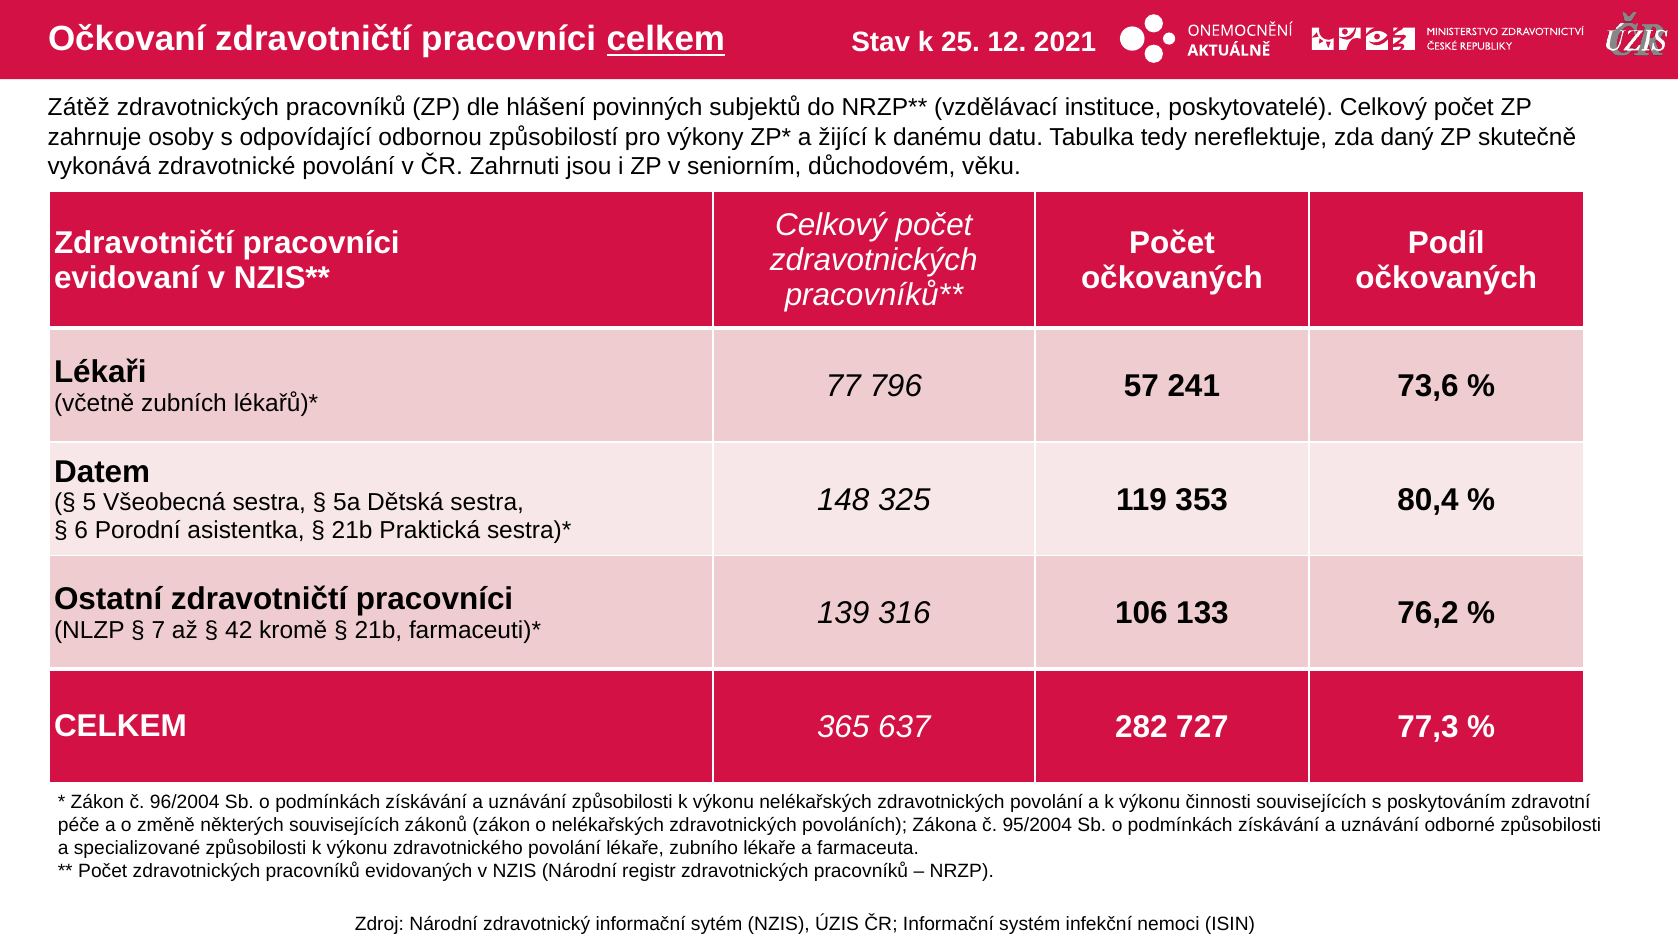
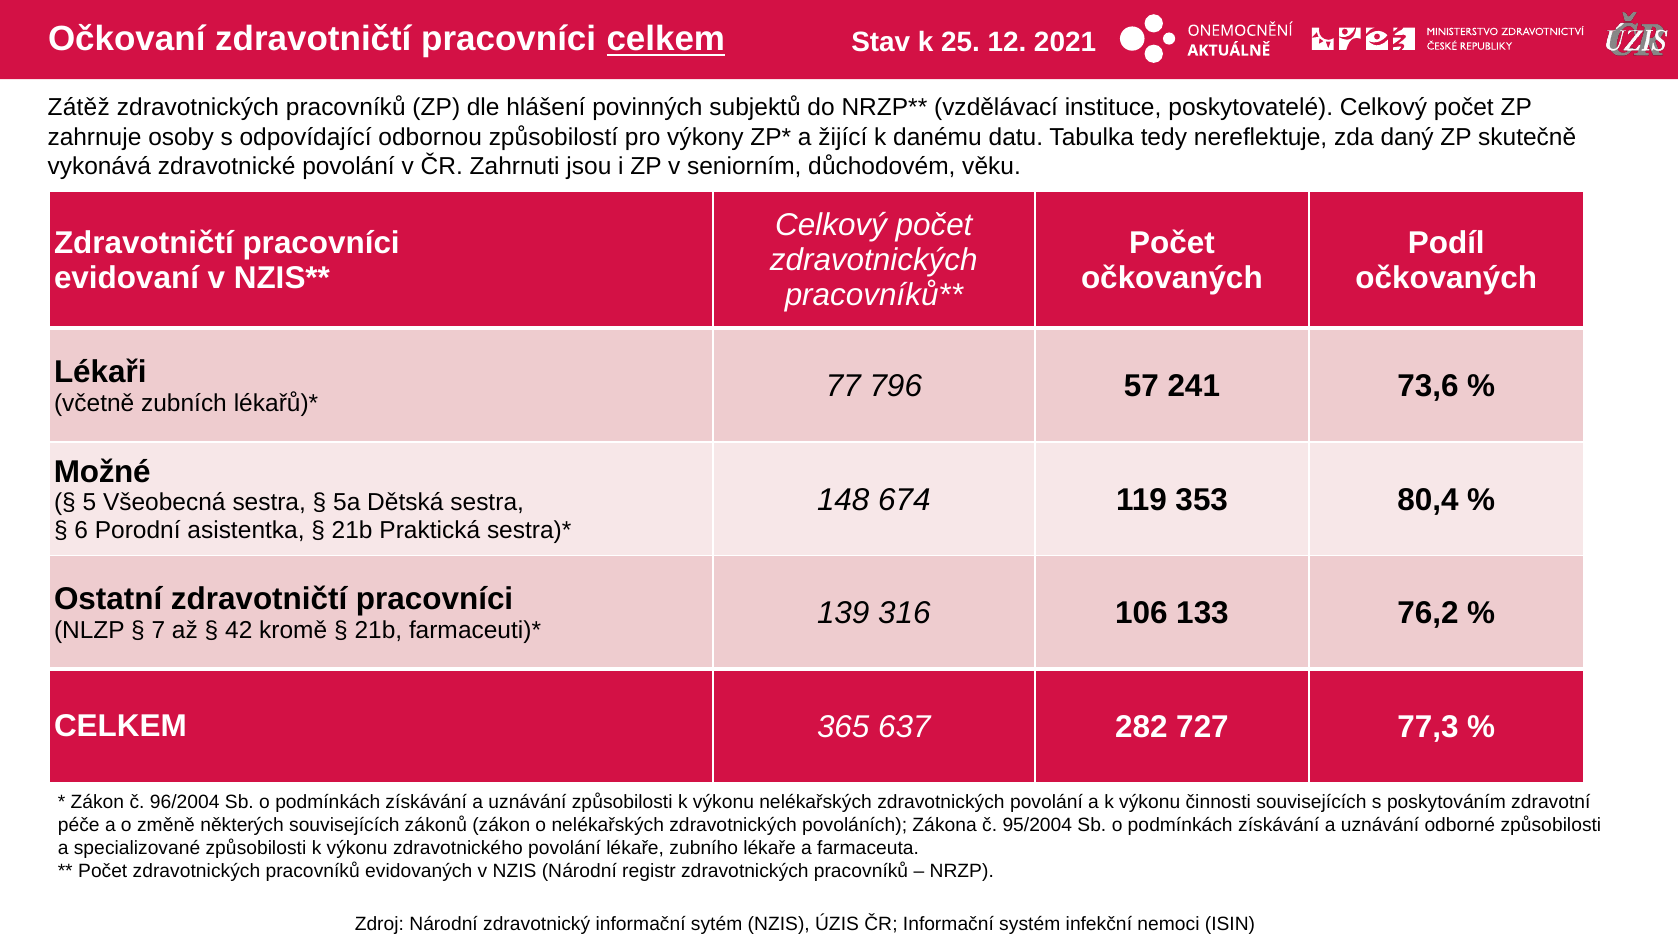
Datem: Datem -> Možné (102, 472)
325: 325 -> 674 (904, 500)
